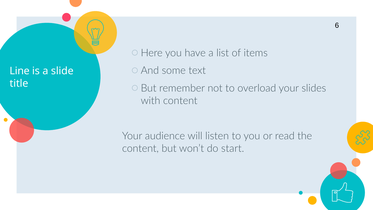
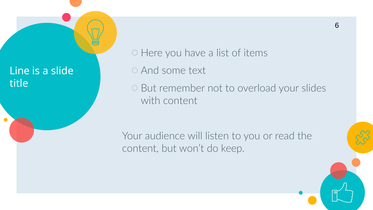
start: start -> keep (233, 148)
